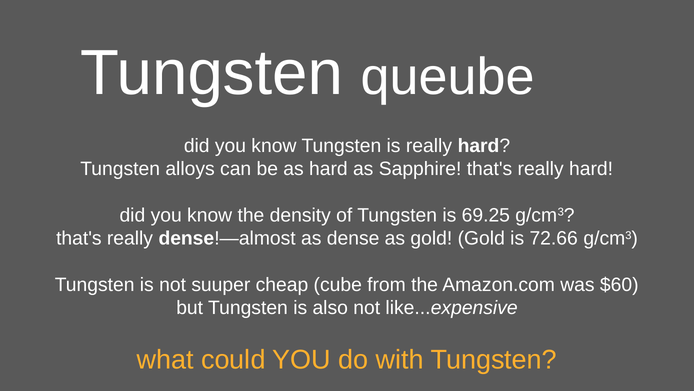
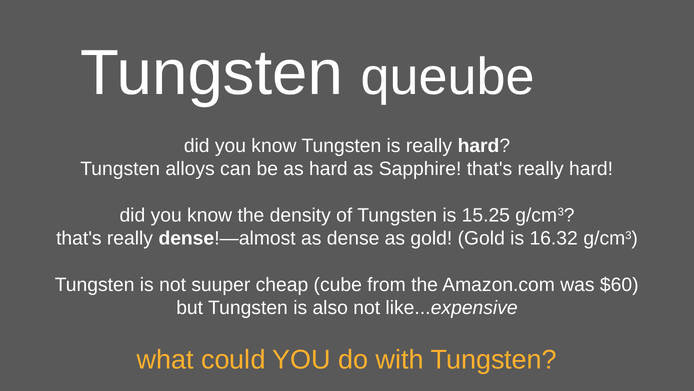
69.25: 69.25 -> 15.25 (486, 215)
72.66: 72.66 -> 16.32 (554, 238)
